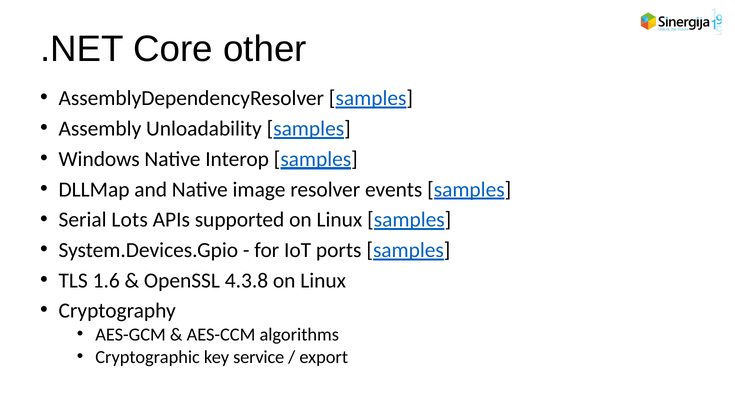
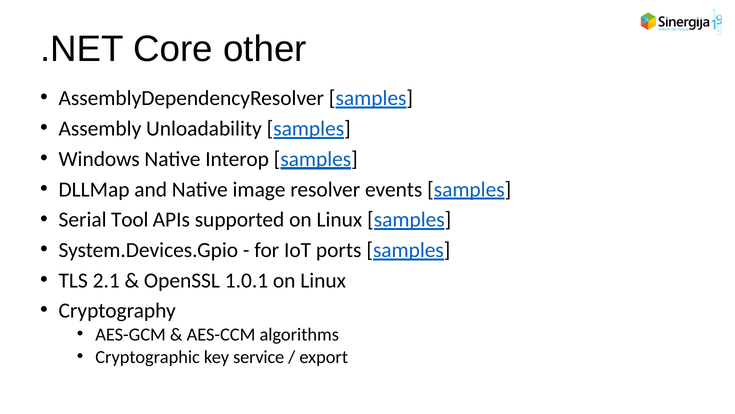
Lots: Lots -> Tool (130, 220)
1.6: 1.6 -> 2.1 (106, 280)
4.3.8: 4.3.8 -> 1.0.1 (246, 280)
